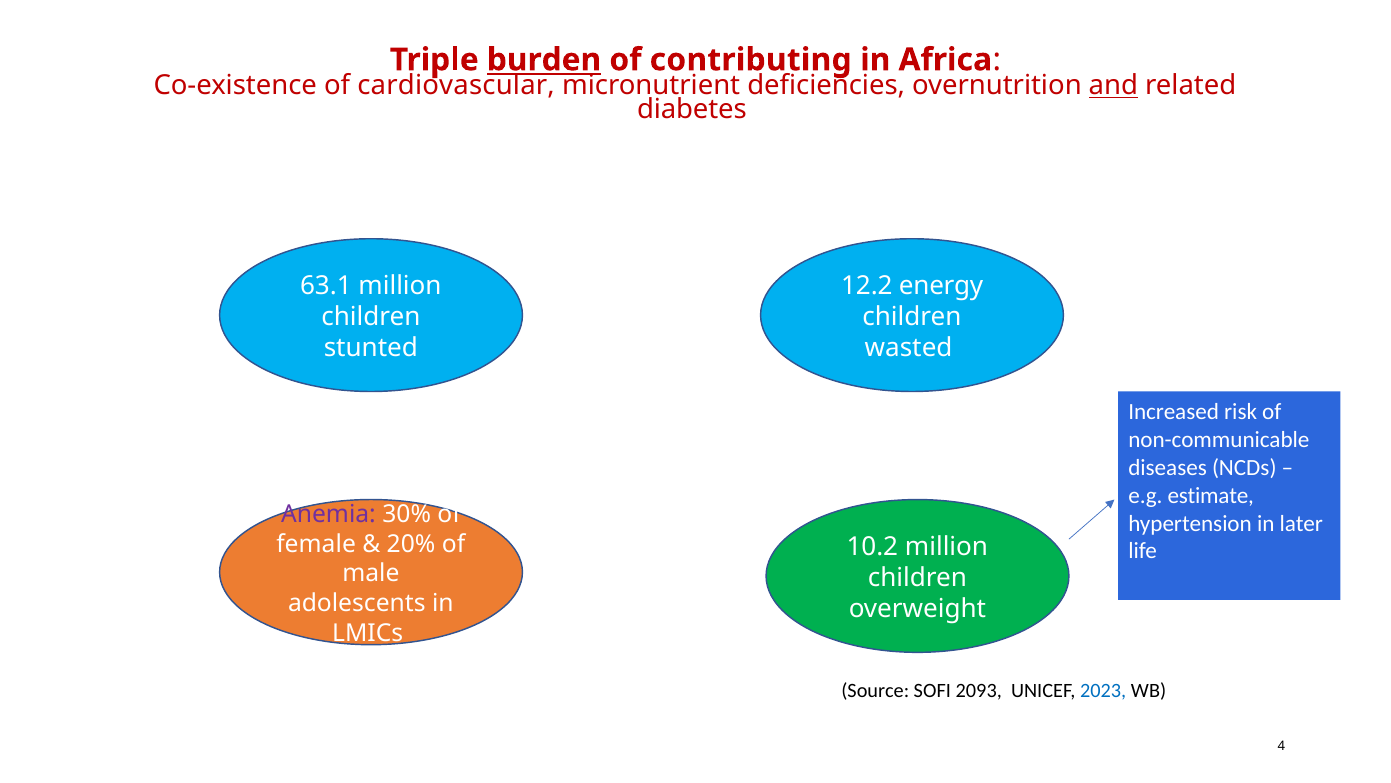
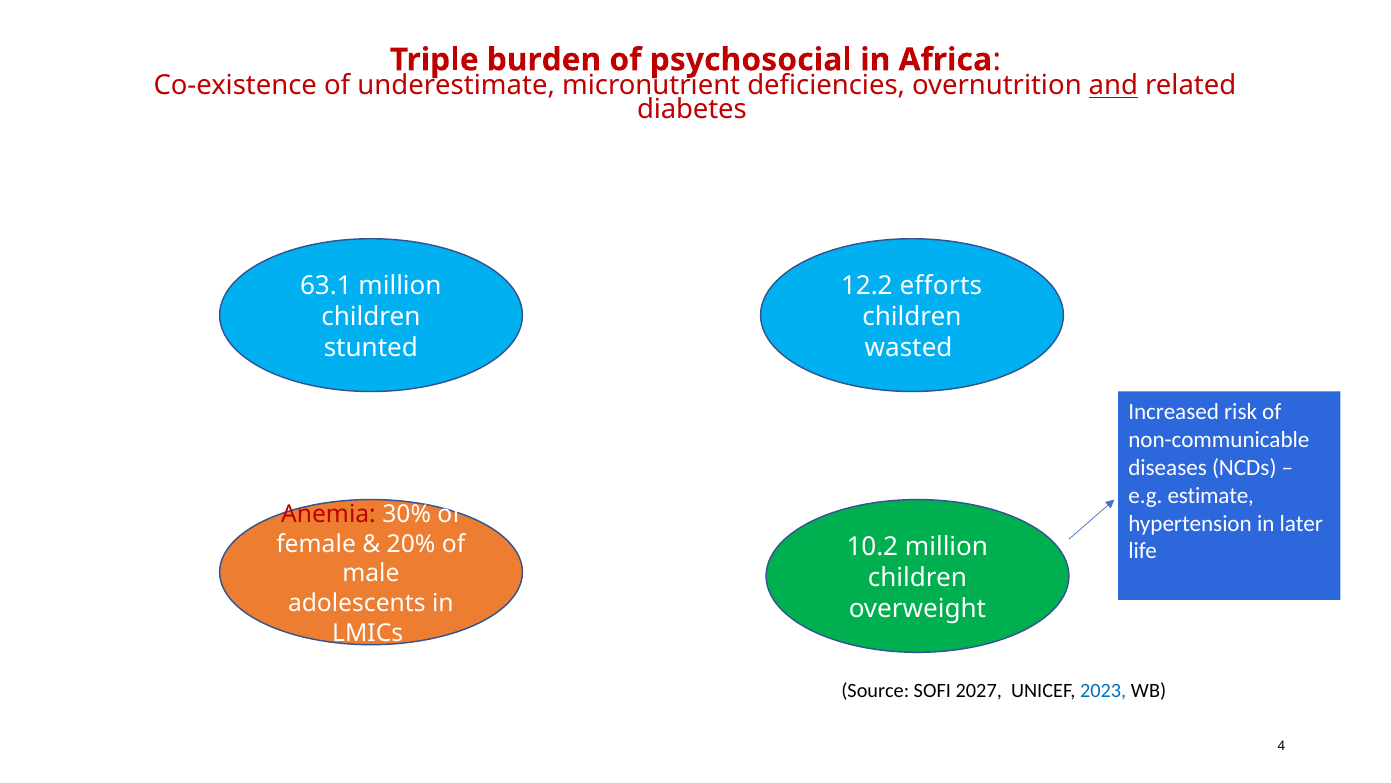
burden underline: present -> none (544, 60)
contributing: contributing -> psychosocial (751, 60)
cardiovascular: cardiovascular -> underestimate (456, 86)
energy: energy -> efforts (941, 285)
Anemia colour: purple -> red (328, 514)
2093: 2093 -> 2027 (979, 690)
